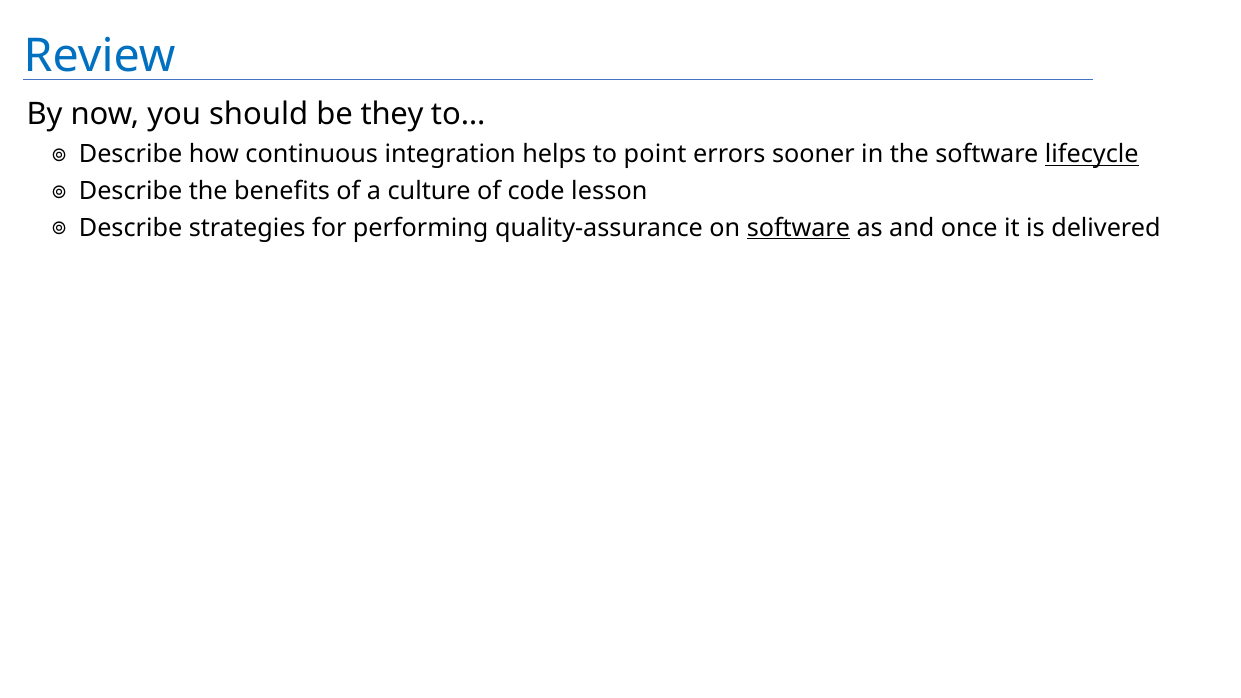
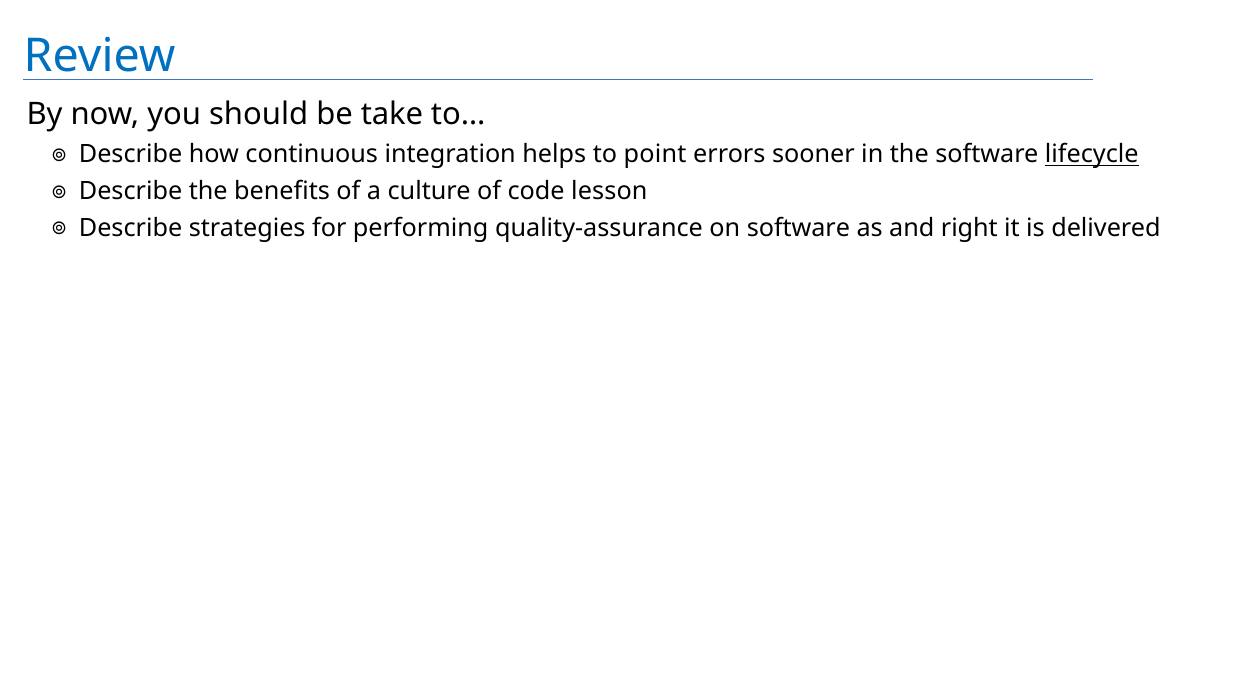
they: they -> take (392, 115)
software underline: present -> none (798, 228)
once: once -> right (969, 228)
